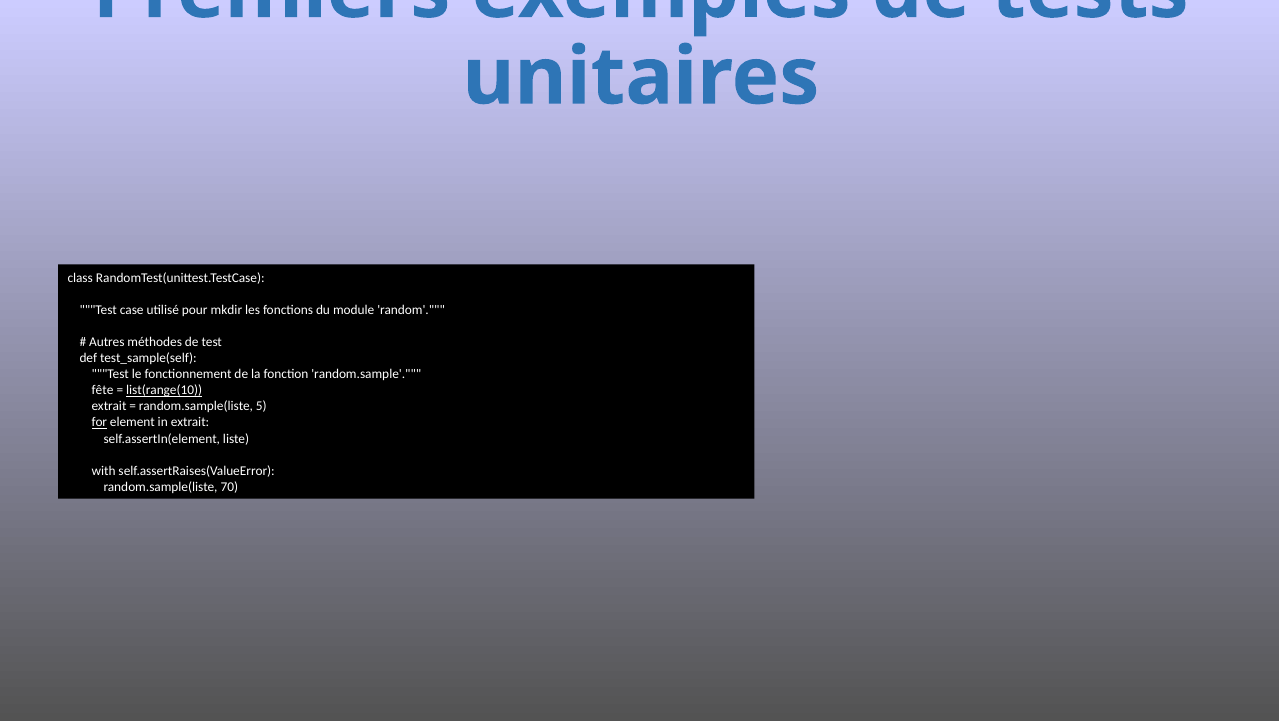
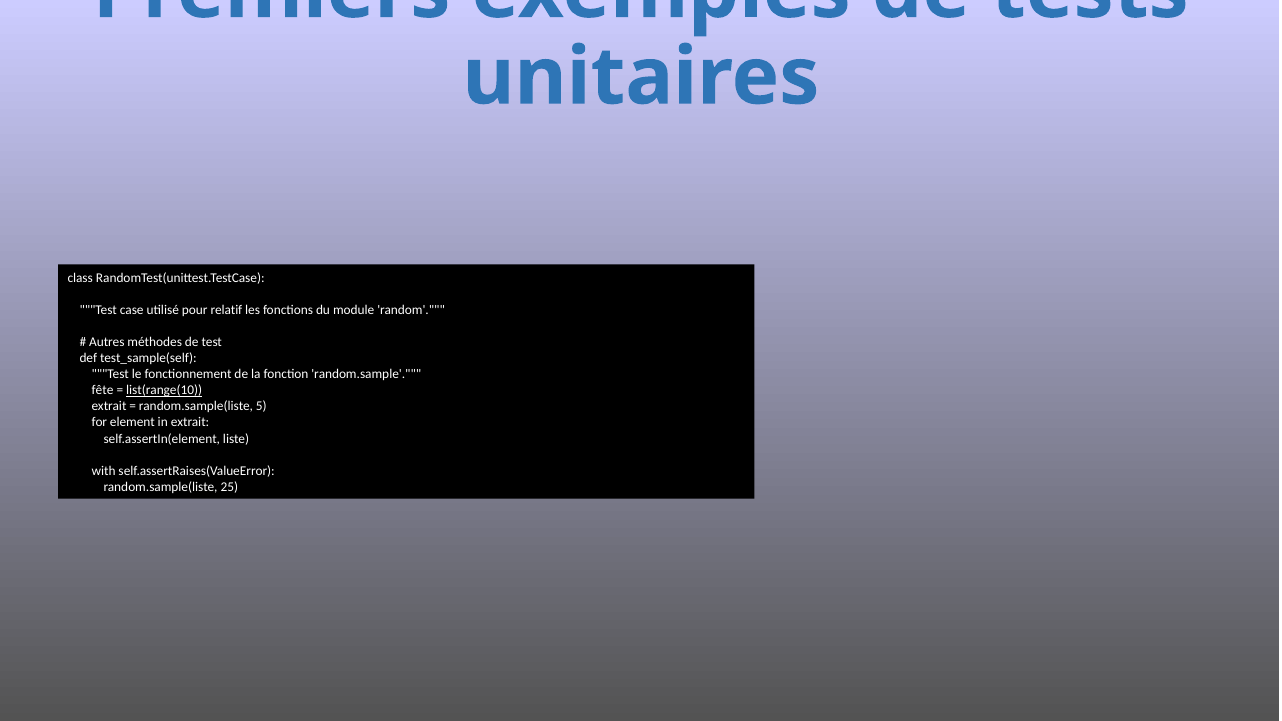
mkdir: mkdir -> relatif (226, 310)
for underline: present -> none (99, 423)
70: 70 -> 25 (229, 487)
